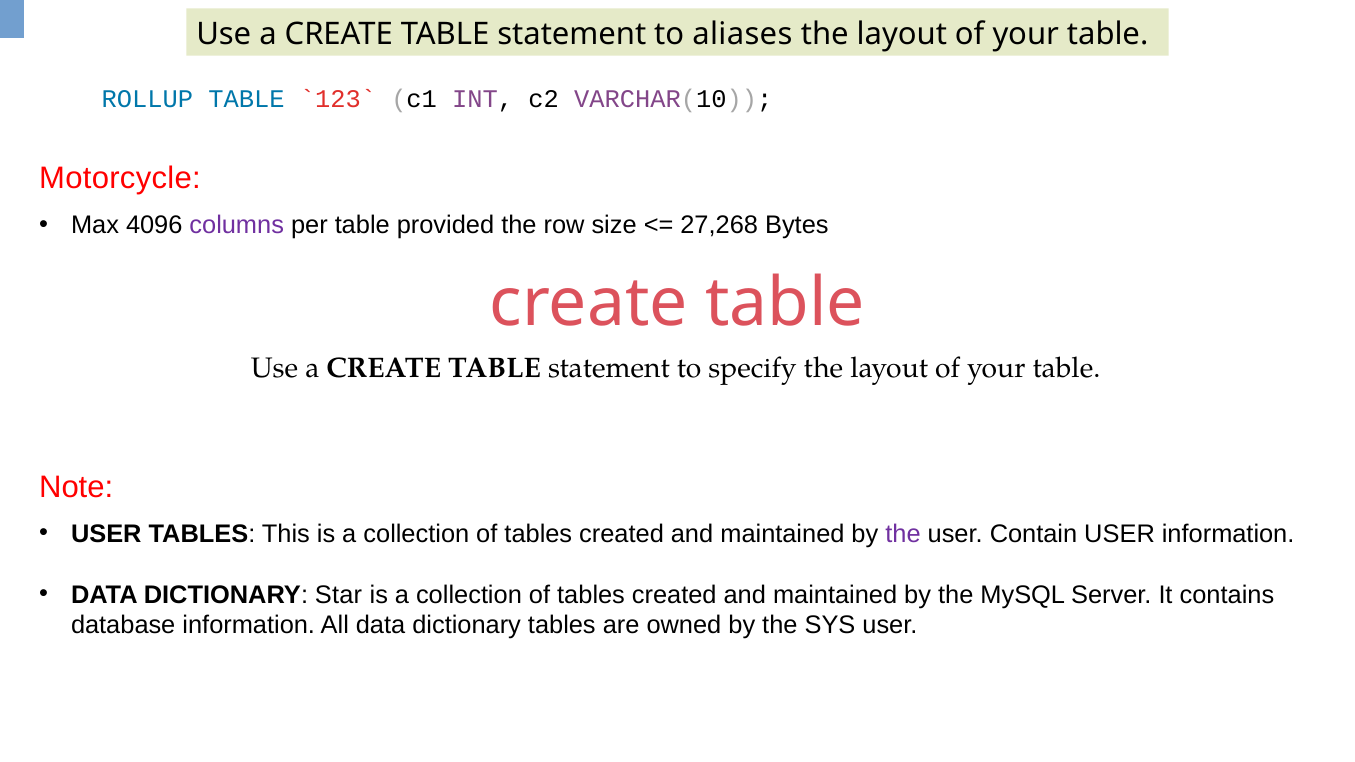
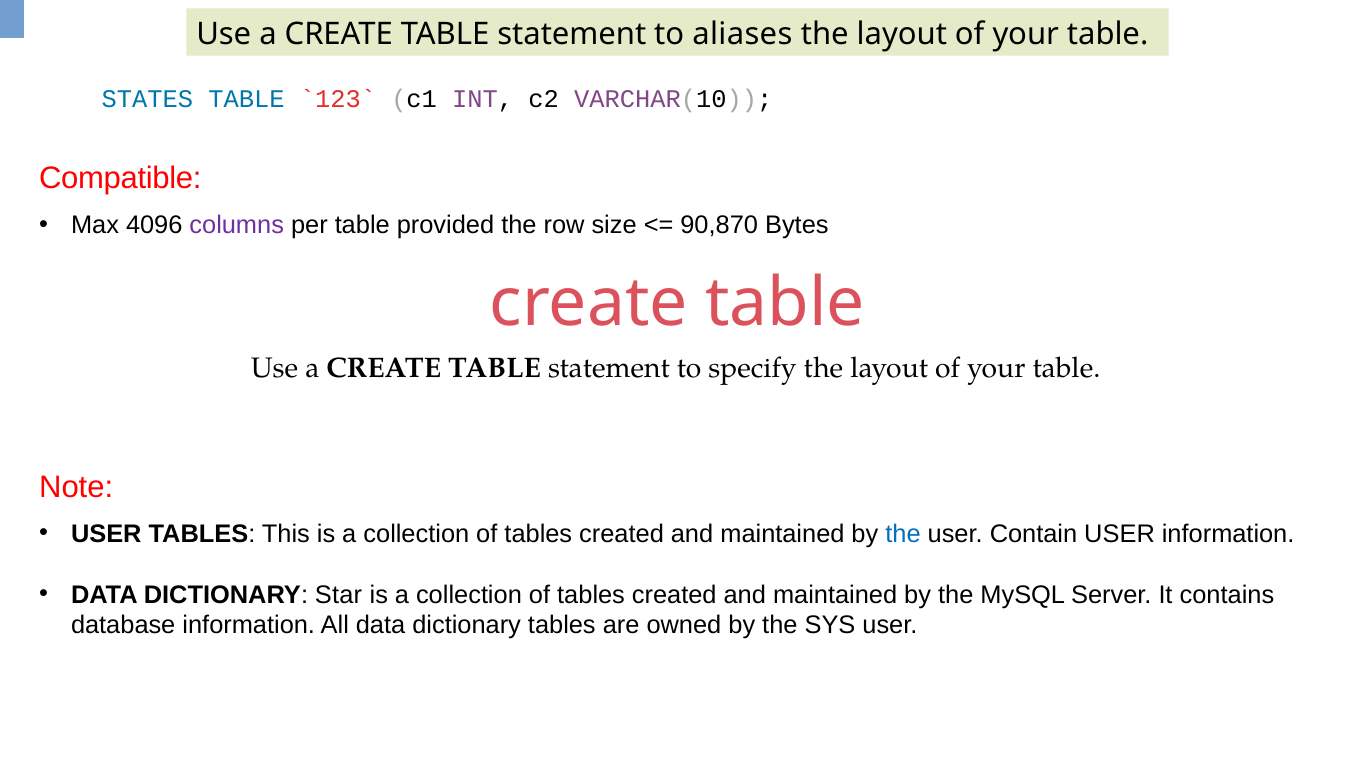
ROLLUP: ROLLUP -> STATES (147, 99)
Motorcycle: Motorcycle -> Compatible (120, 178)
27,268: 27,268 -> 90,870 (719, 225)
the colour: purple -> blue (903, 534)
